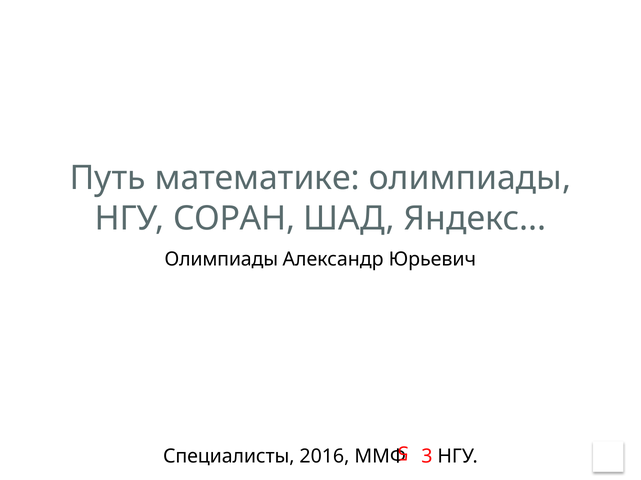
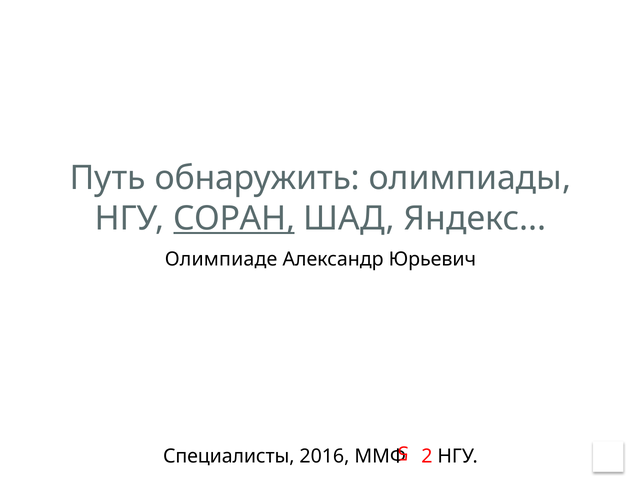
математике: математике -> обнаружить (257, 178)
СОРАН underline: none -> present (234, 219)
Олимпиады: Олимпиады -> Олимпиаде (221, 260)
3: 3 -> 2 (427, 457)
